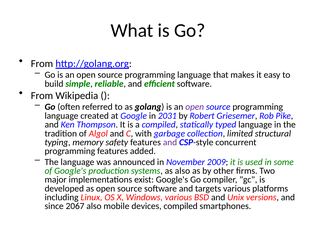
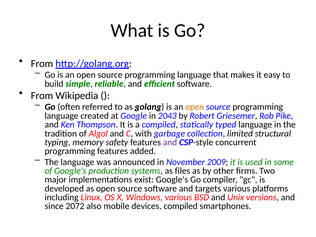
open colour: purple -> orange (195, 107)
2031: 2031 -> 2043 (167, 116)
as also: also -> files (183, 171)
2067: 2067 -> 2072 (75, 206)
